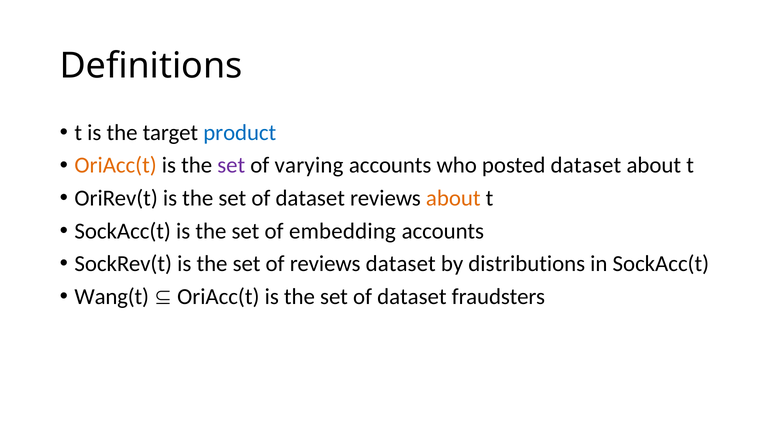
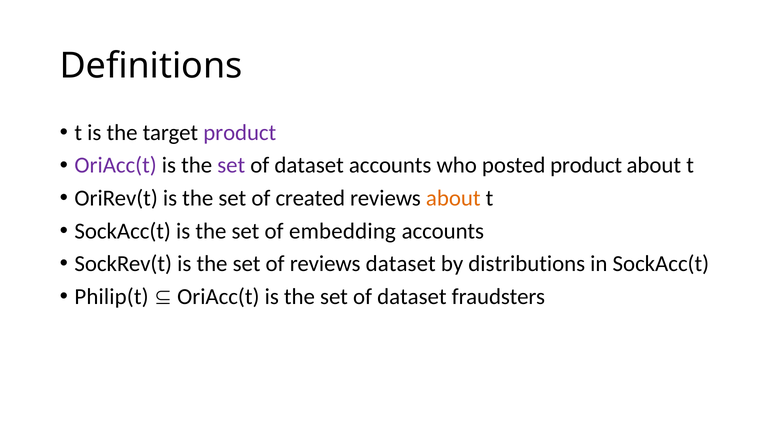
product colour: blue -> purple (240, 133)
OriAcc(t colour: orange -> purple (116, 165)
varying: varying -> dataset (309, 165)
posted dataset: dataset -> product (586, 165)
dataset: dataset -> created (310, 198)
Wang(t: Wang(t -> Philip(t (112, 297)
